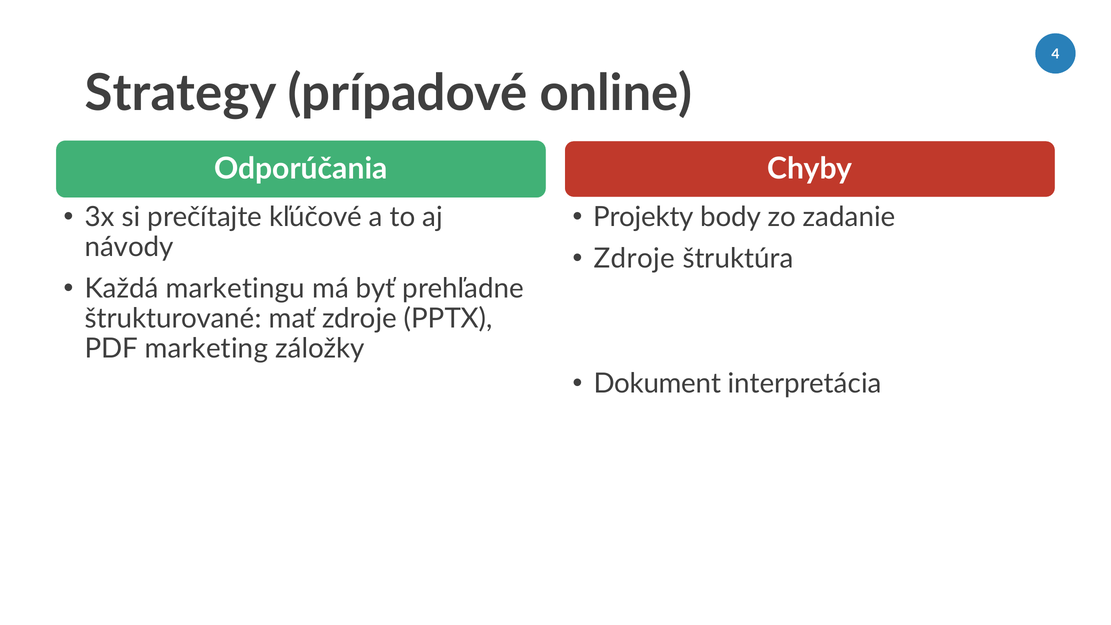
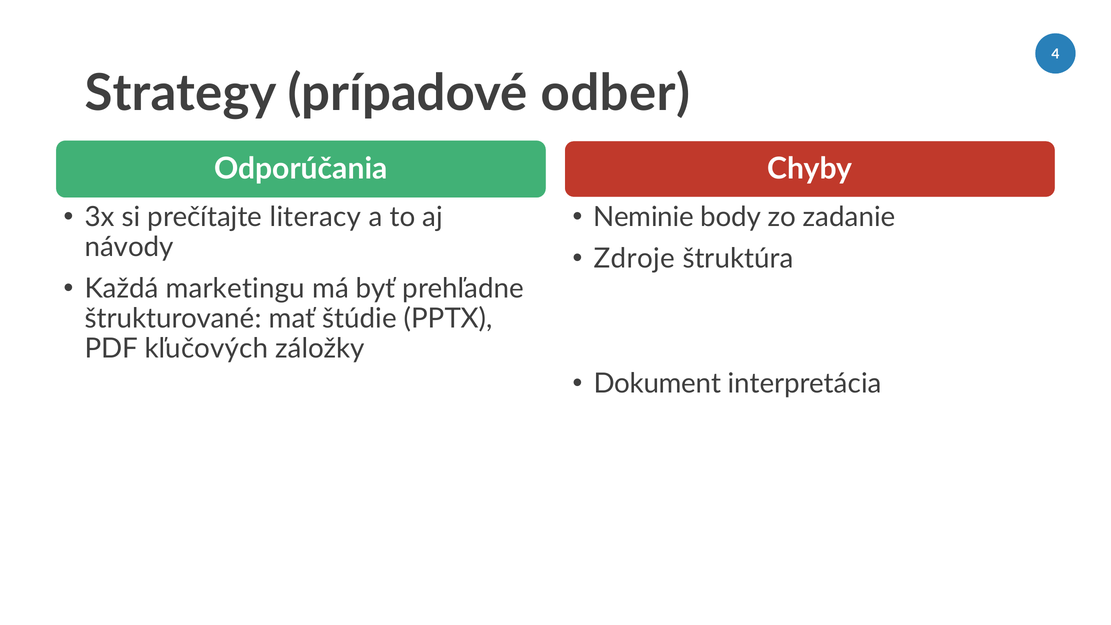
online: online -> odber (616, 93)
kľúčové: kľúčové -> literacy (315, 217)
Projekty: Projekty -> Neminie (643, 217)
mať zdroje: zdroje -> štúdie (359, 319)
marketing: marketing -> kľučových (206, 349)
